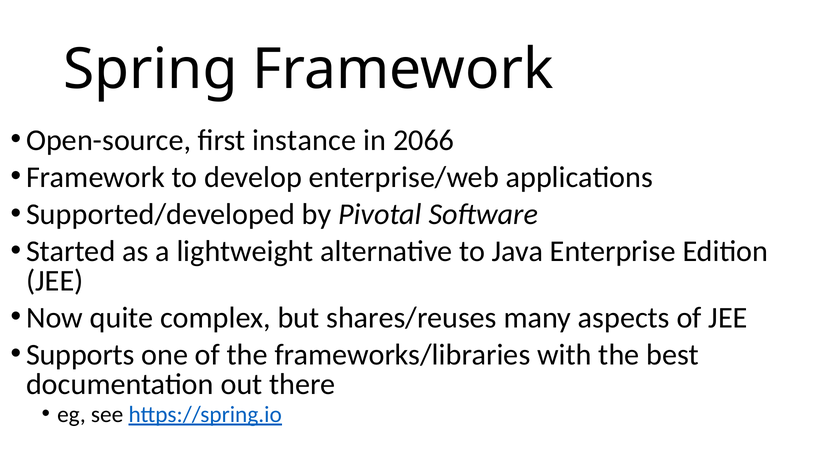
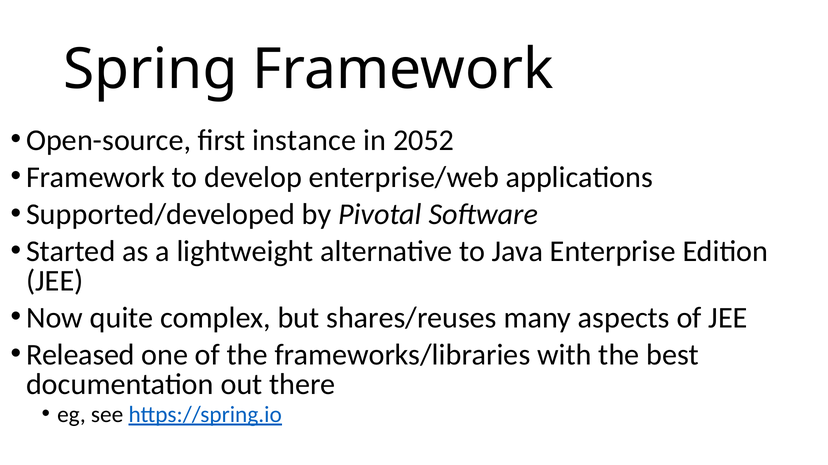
2066: 2066 -> 2052 (424, 141)
Supports: Supports -> Released (80, 355)
